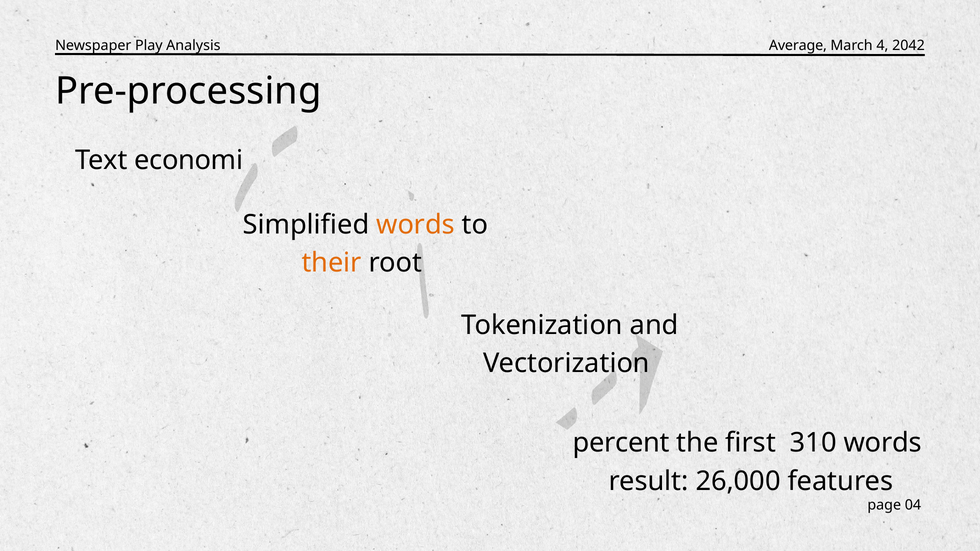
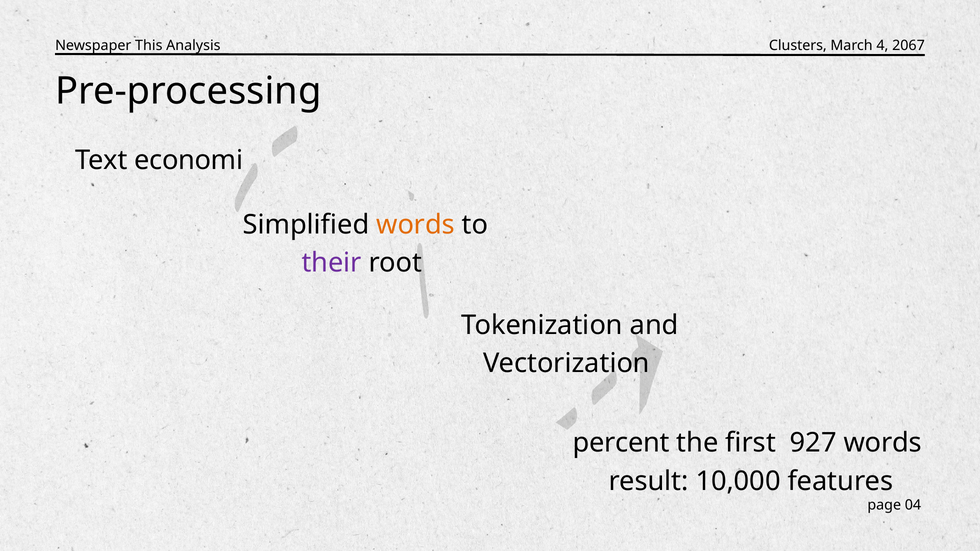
Play: Play -> This (149, 45)
Average: Average -> Clusters (798, 45)
2042: 2042 -> 2067 (908, 45)
their colour: orange -> purple (332, 263)
310: 310 -> 927 (813, 443)
26,000: 26,000 -> 10,000 (738, 481)
